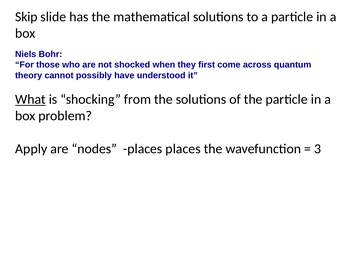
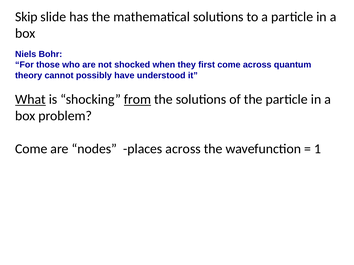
from underline: none -> present (137, 100)
Apply: Apply -> Come (31, 149)
places places: places -> across (183, 149)
3: 3 -> 1 (318, 149)
